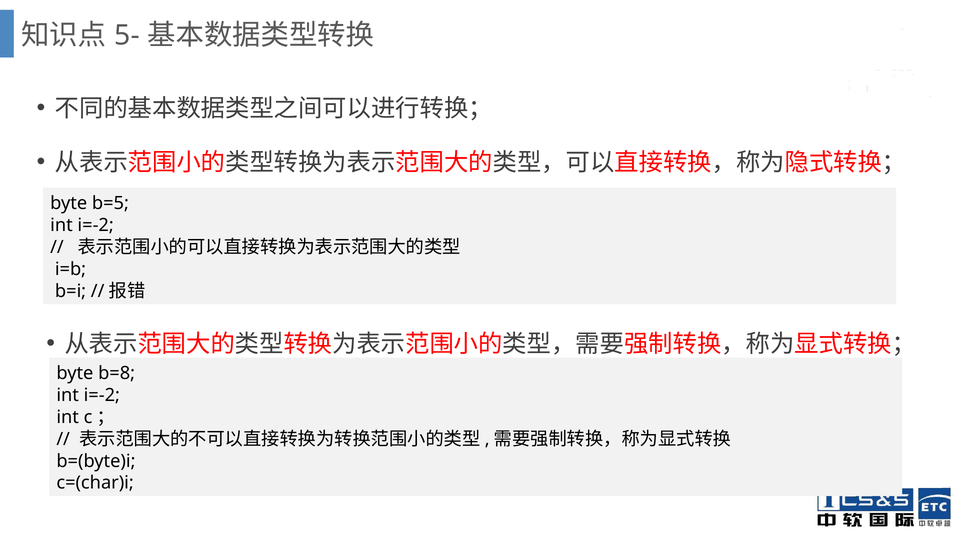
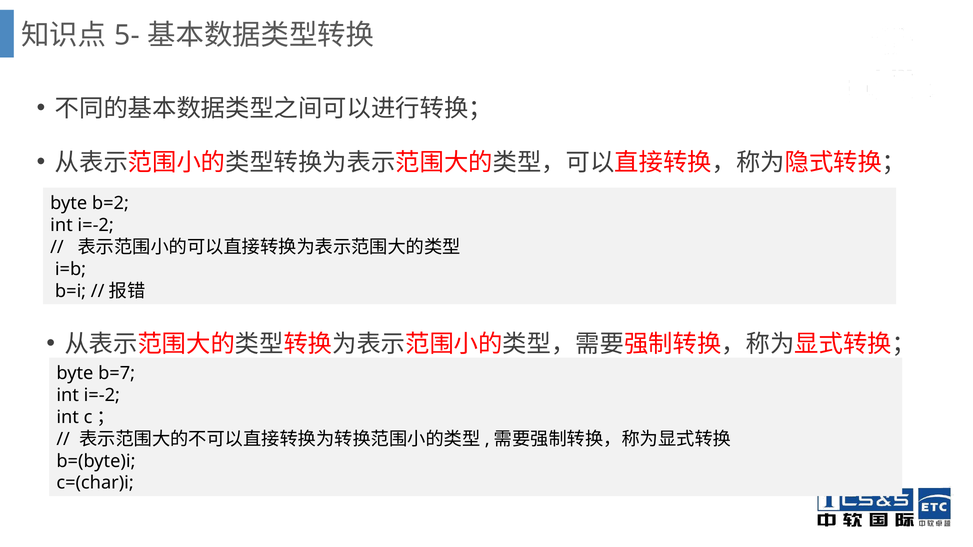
b=5: b=5 -> b=2 (110, 204)
b=8: b=8 -> b=7 (117, 374)
